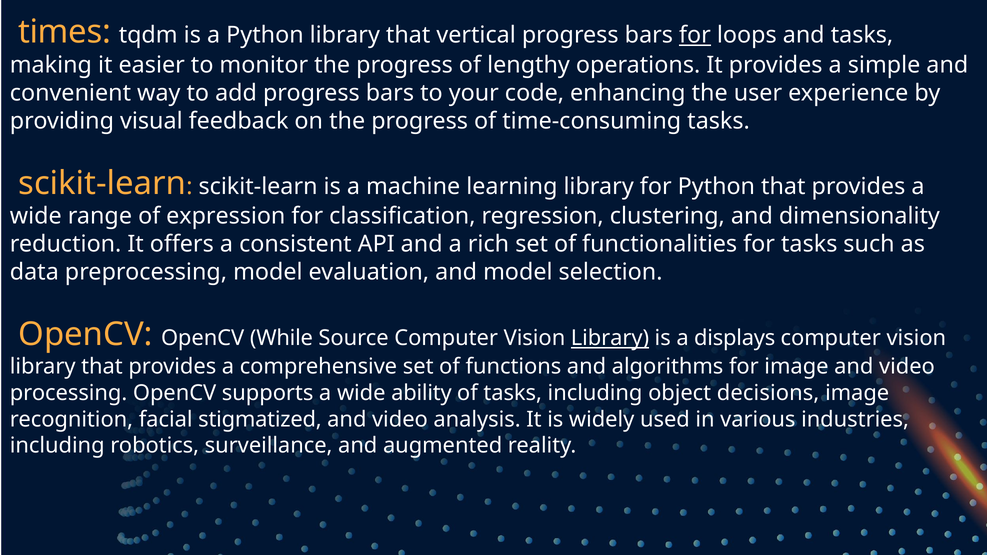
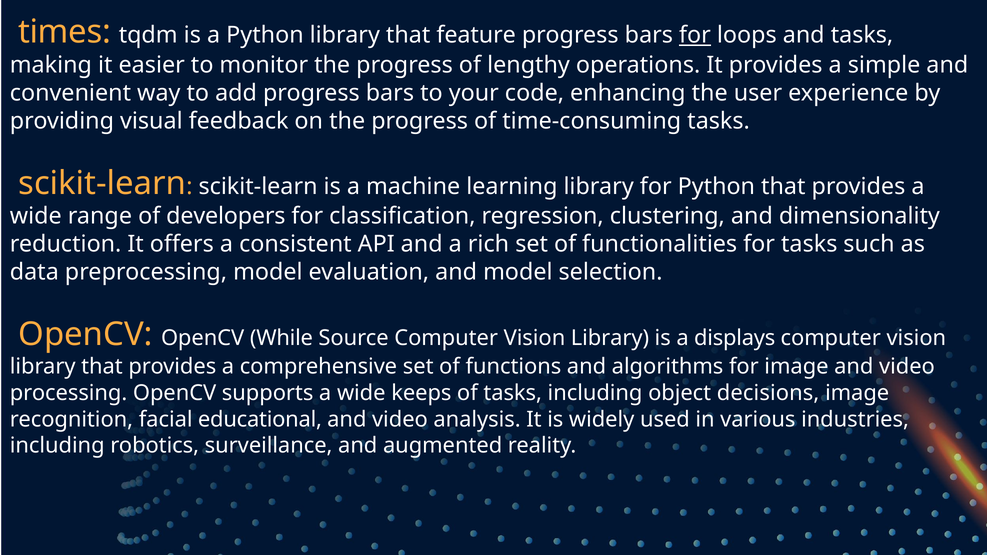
vertical: vertical -> feature (476, 35)
expression: expression -> developers (226, 216)
Library underline: present -> none (610, 338)
ability: ability -> keeps (421, 393)
stigmatized: stigmatized -> educational (260, 419)
